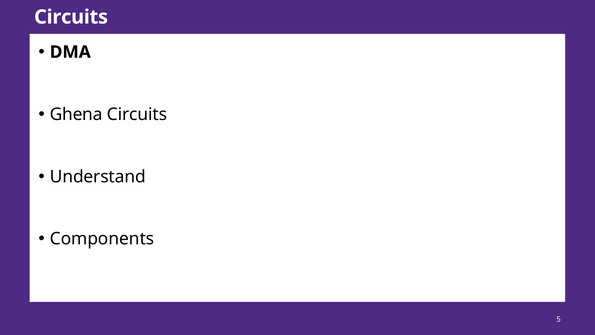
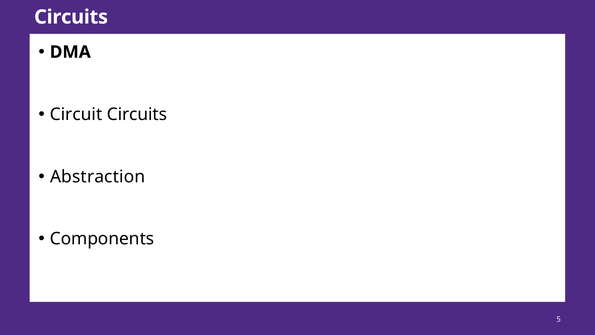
Ghena: Ghena -> Circuit (76, 114)
Understand: Understand -> Abstraction (98, 176)
